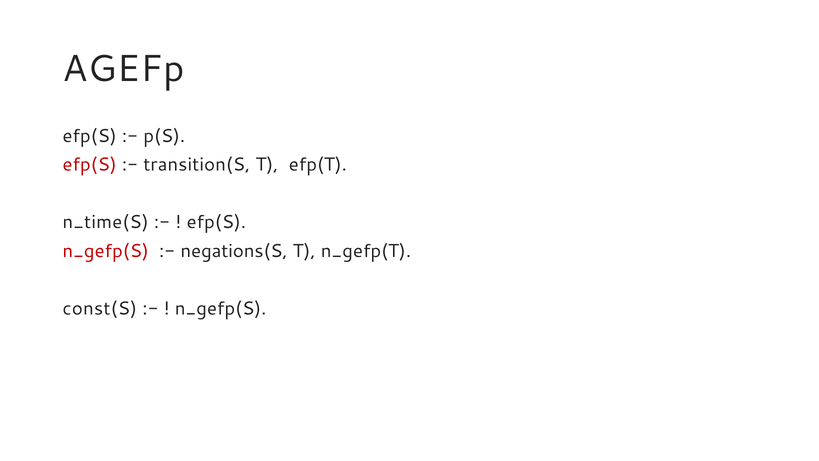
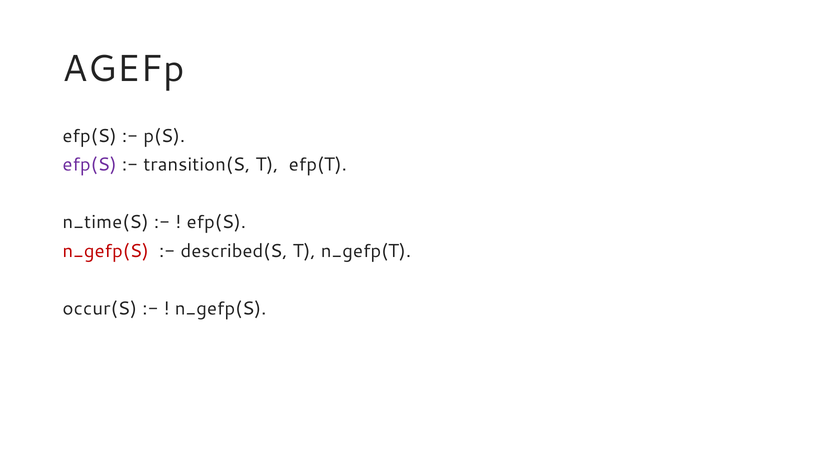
efp(S colour: red -> purple (90, 164)
negations(S: negations(S -> described(S (234, 251)
const(S: const(S -> occur(S (100, 308)
